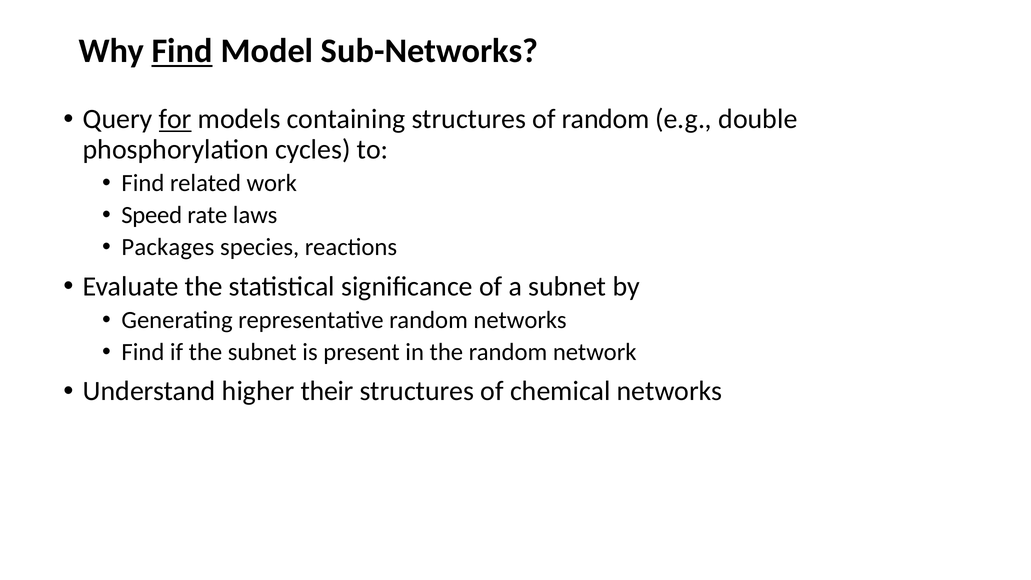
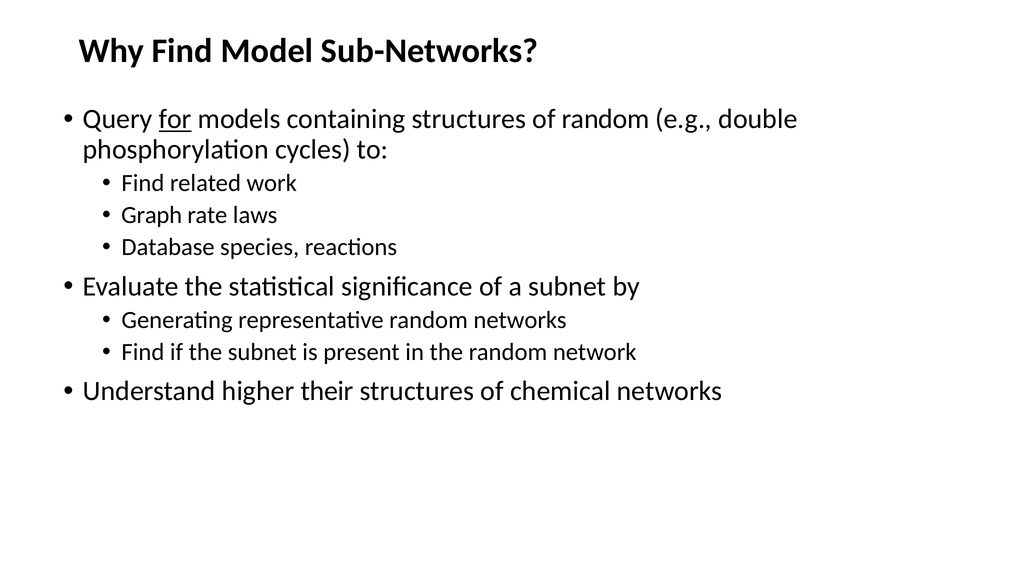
Find underline: present -> none (182, 51)
Speed: Speed -> Graph (152, 215)
Packages: Packages -> Database (168, 247)
